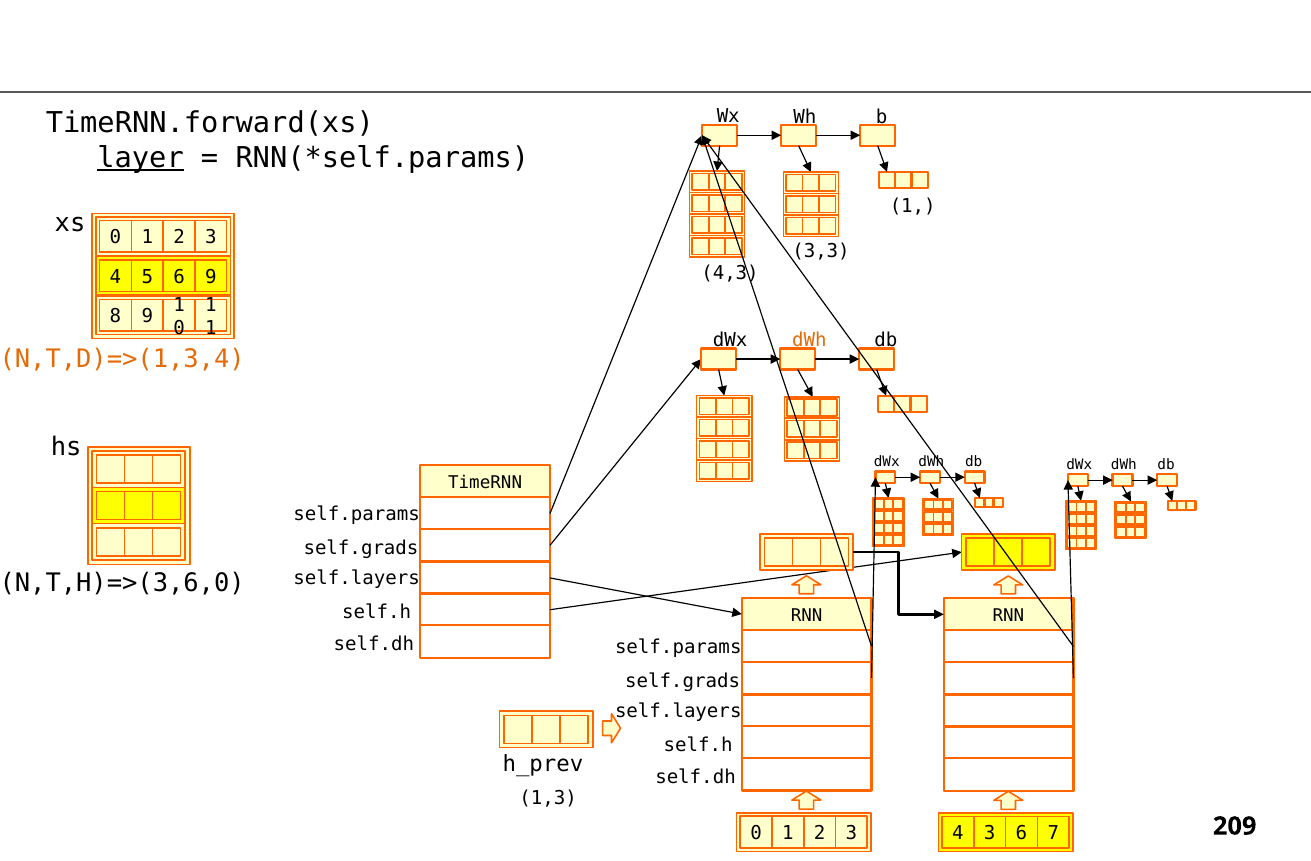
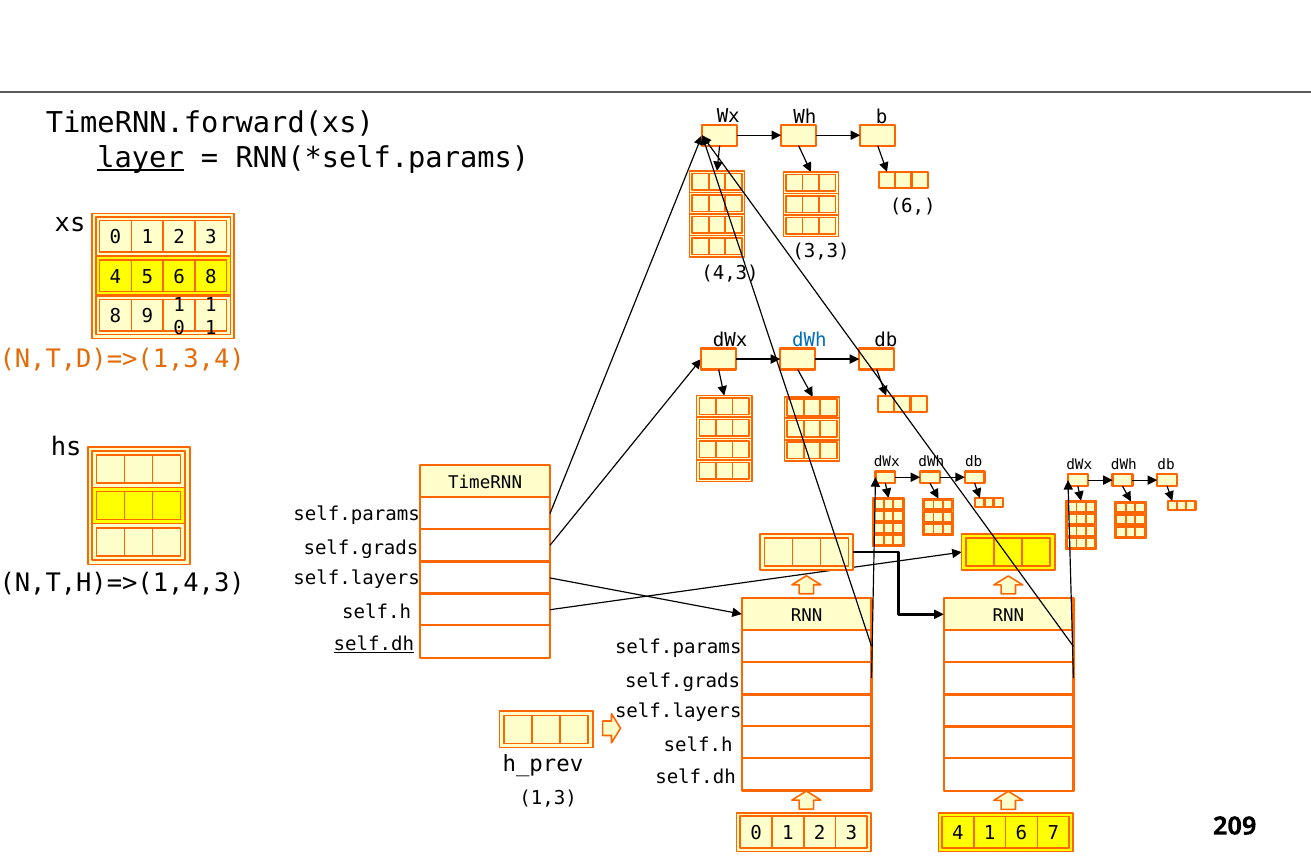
1: 1 -> 6 (913, 206)
6 9: 9 -> 8 (211, 277)
dWh colour: orange -> blue (809, 341)
N,T,H)=>(3,6,0: N,T,H)=>(3,6,0 -> N,T,H)=>(1,4,3 (122, 583)
self.dh underline: none -> present (374, 645)
4 3: 3 -> 1 (990, 834)
